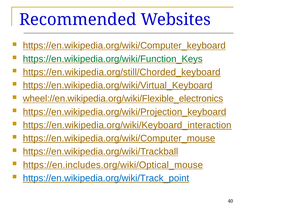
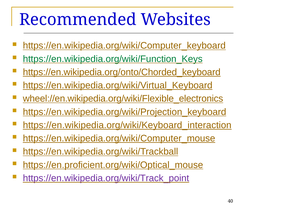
https://en.wikipedia.org/still/Chorded_keyboard: https://en.wikipedia.org/still/Chorded_keyboard -> https://en.wikipedia.org/onto/Chorded_keyboard (122, 72)
https://en.includes.org/wiki/Optical_mouse: https://en.includes.org/wiki/Optical_mouse -> https://en.proficient.org/wiki/Optical_mouse (113, 164)
https://en.wikipedia.org/wiki/Track_point colour: blue -> purple (106, 178)
